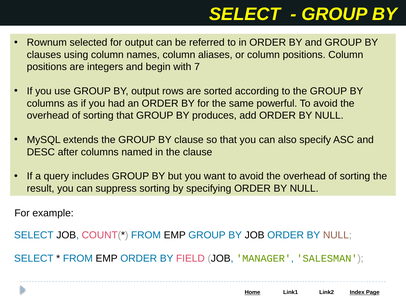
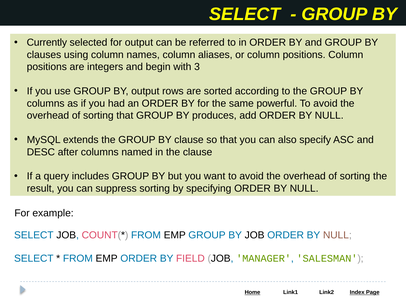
Rownum: Rownum -> Currently (47, 43)
7: 7 -> 3 (197, 67)
